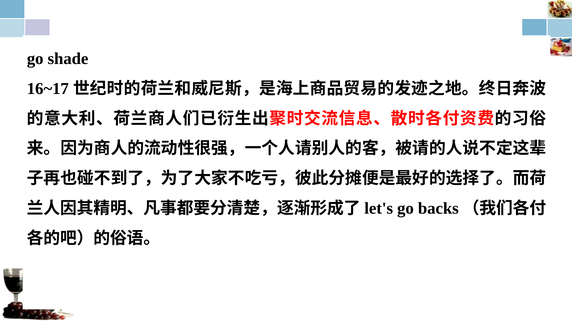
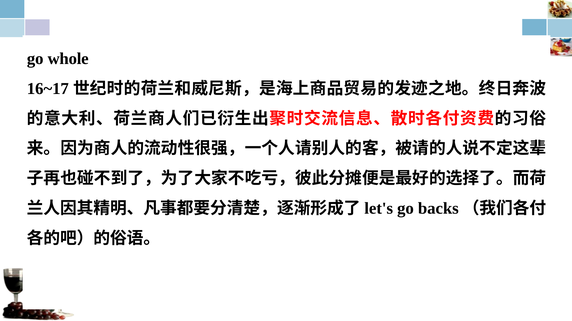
shade: shade -> whole (68, 59)
